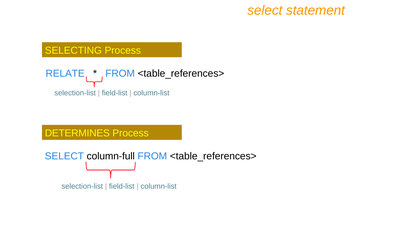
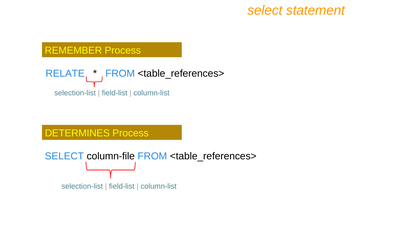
SELECTING: SELECTING -> REMEMBER (73, 50)
column-full: column-full -> column-file (111, 156)
